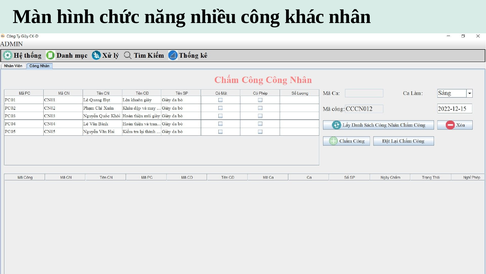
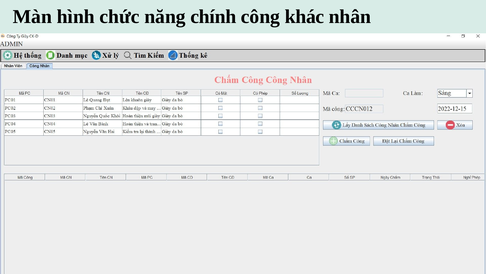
nhiều: nhiều -> chính (213, 17)
